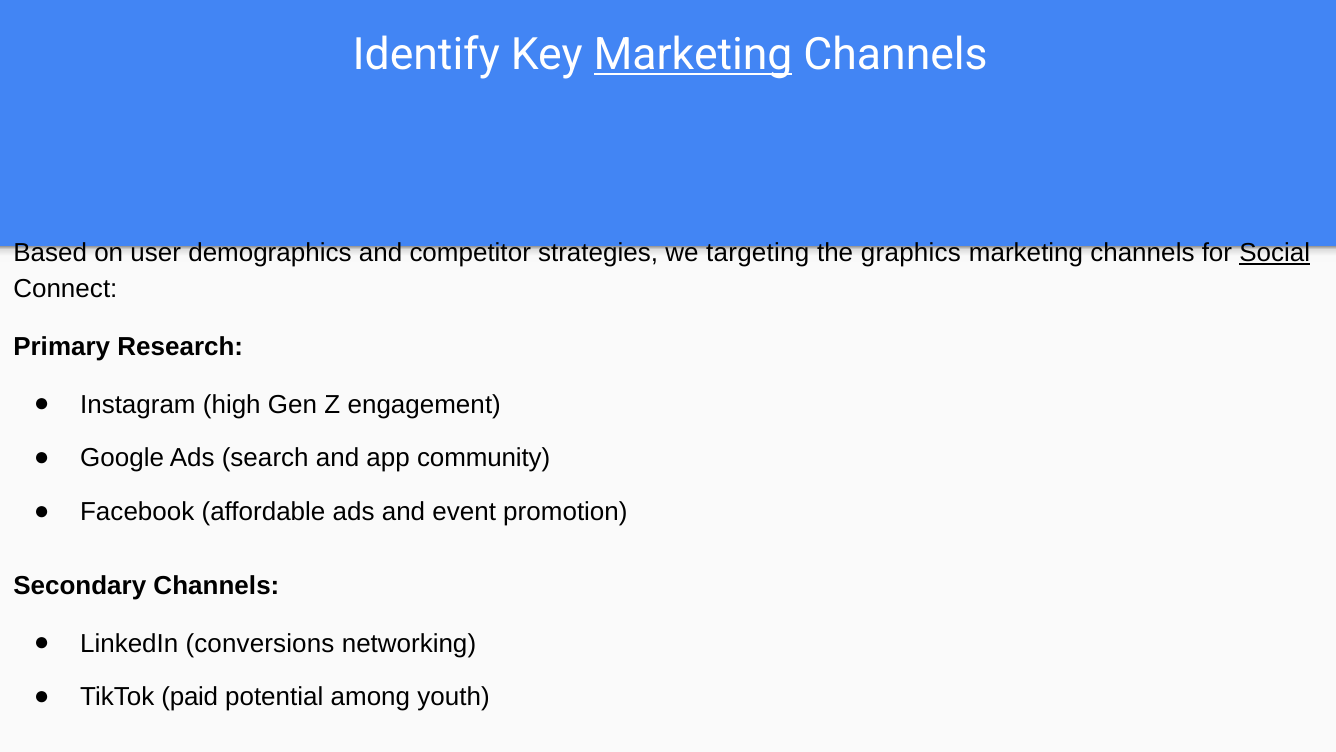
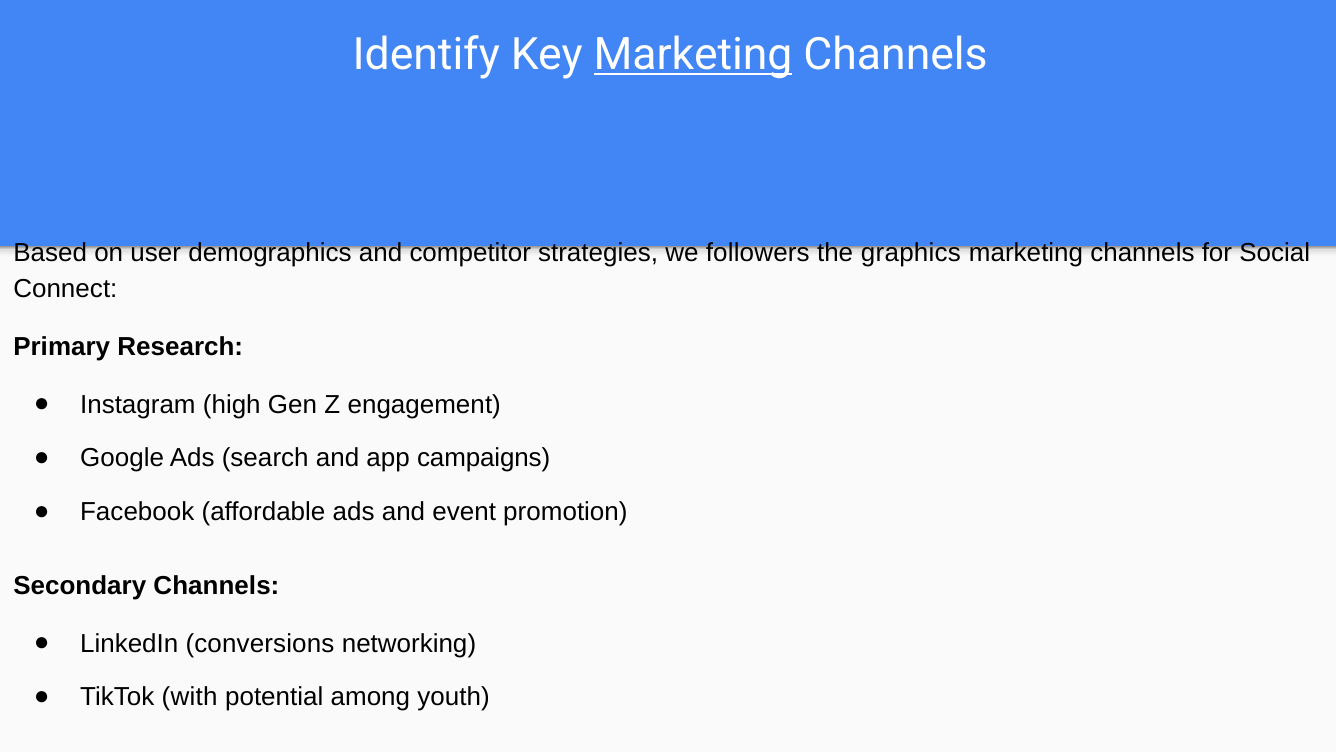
targeting: targeting -> followers (758, 252)
Social underline: present -> none (1275, 252)
community: community -> campaigns (484, 458)
paid: paid -> with (190, 697)
